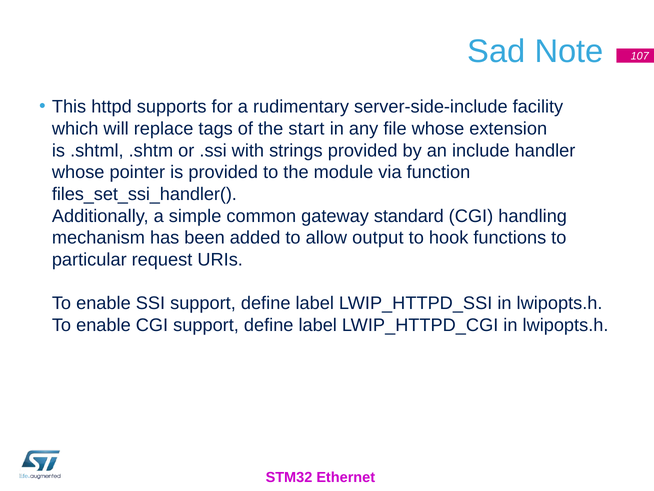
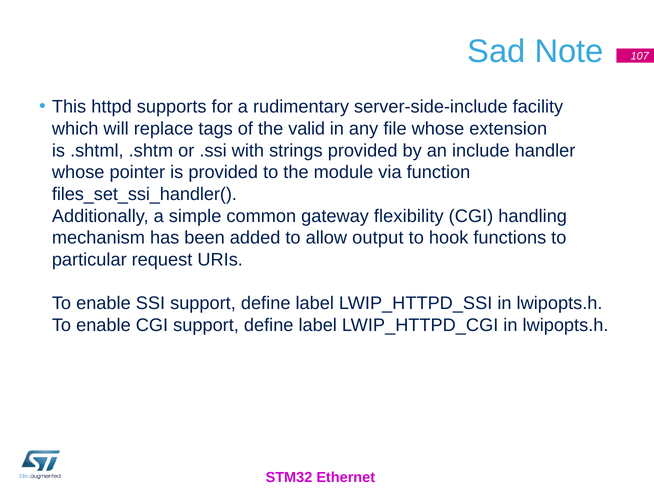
start: start -> valid (307, 129)
standard: standard -> flexibility (409, 216)
